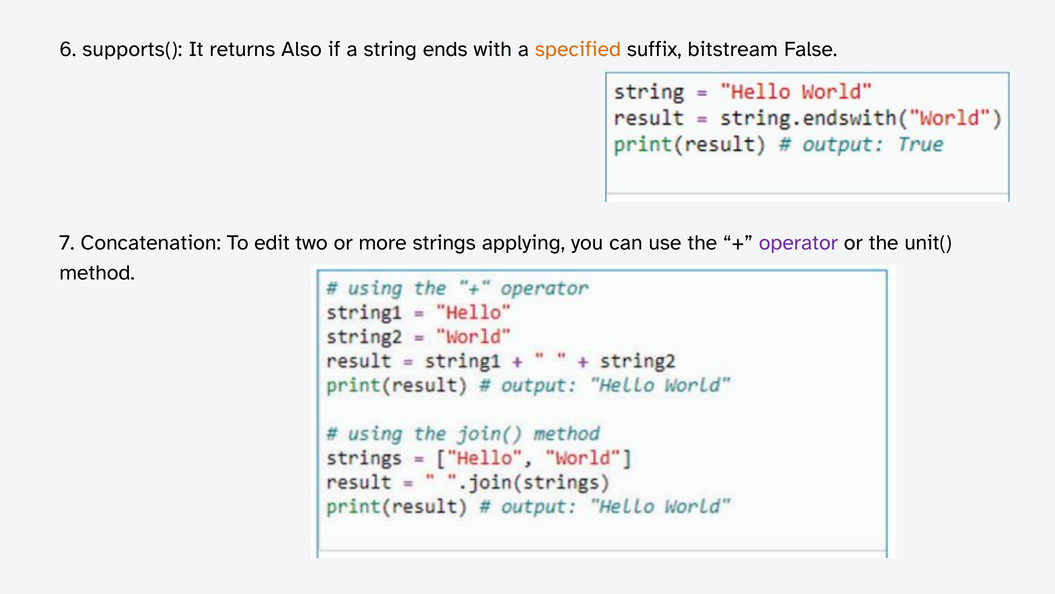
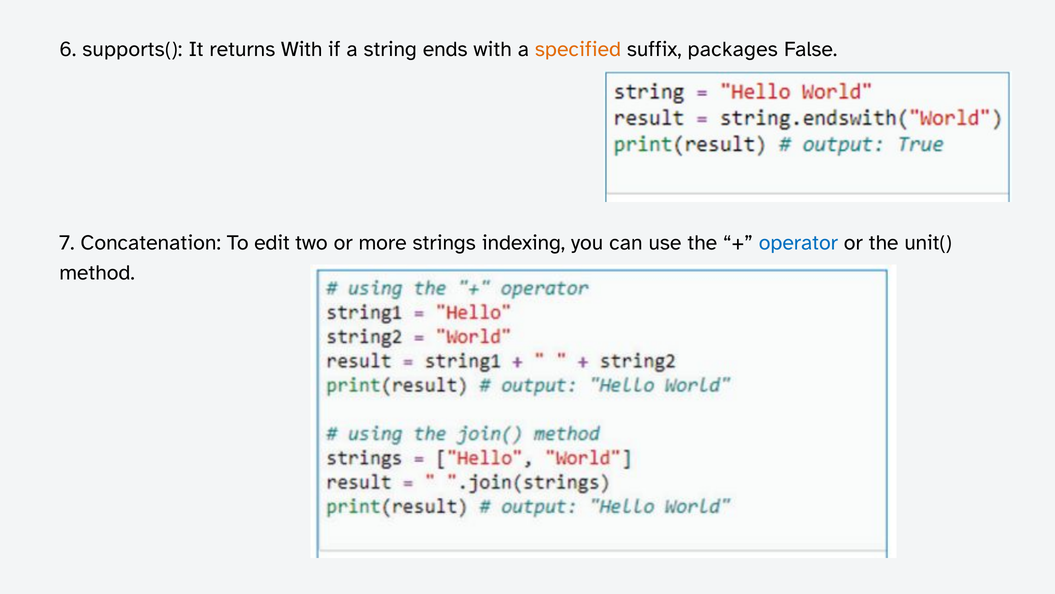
returns Also: Also -> With (302, 49)
bitstream: bitstream -> packages (733, 49)
applying: applying -> indexing (523, 243)
operator colour: purple -> blue (798, 243)
